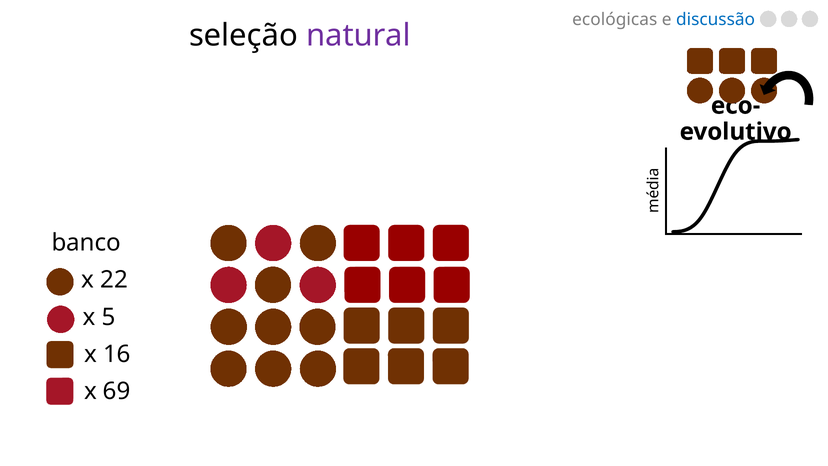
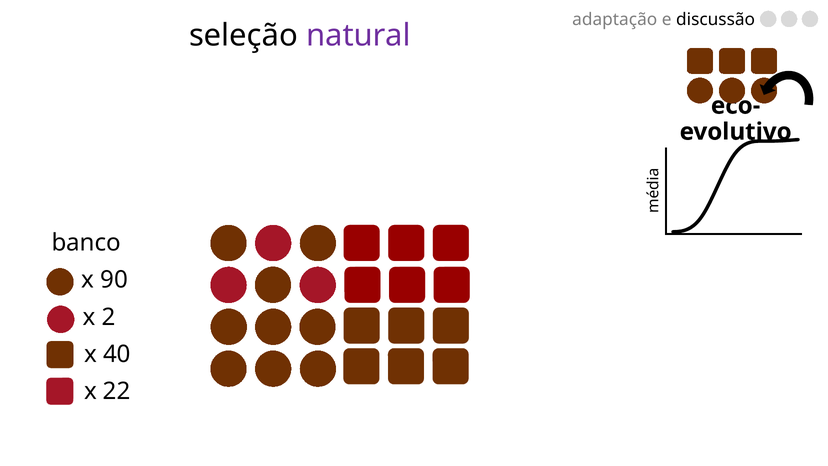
ecológicas: ecológicas -> adaptação (615, 19)
discussão colour: blue -> black (716, 19)
22: 22 -> 90 (114, 279)
5: 5 -> 2 (109, 317)
16: 16 -> 40 (117, 354)
69: 69 -> 22 (117, 391)
